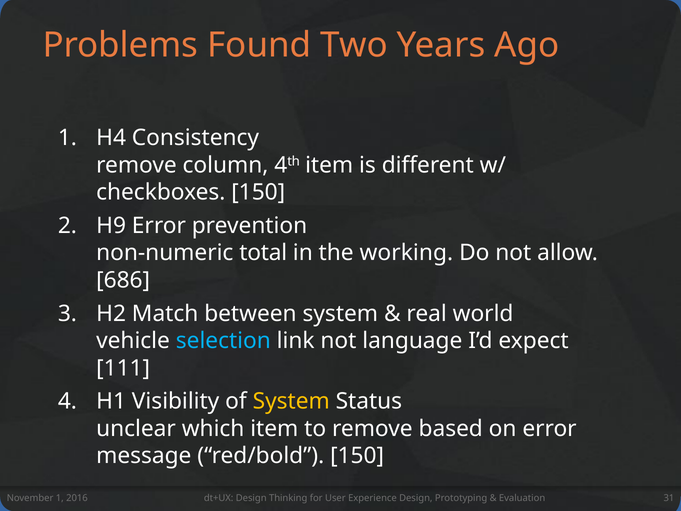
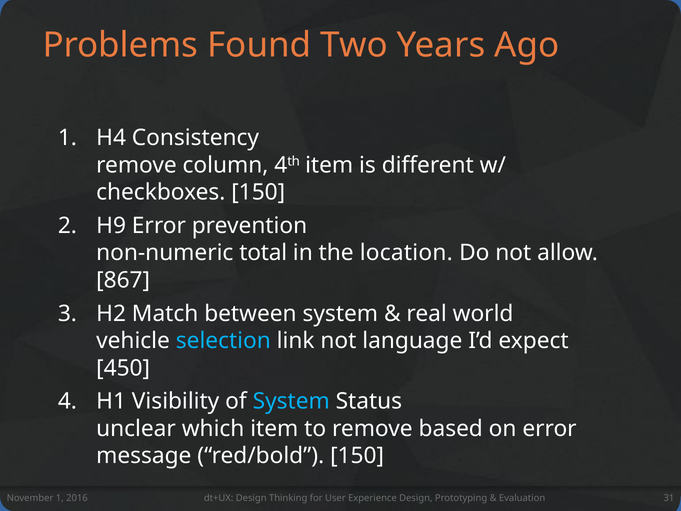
working: working -> location (406, 253)
686: 686 -> 867 (123, 280)
111: 111 -> 450 (123, 368)
System colour: yellow -> light blue (291, 401)
